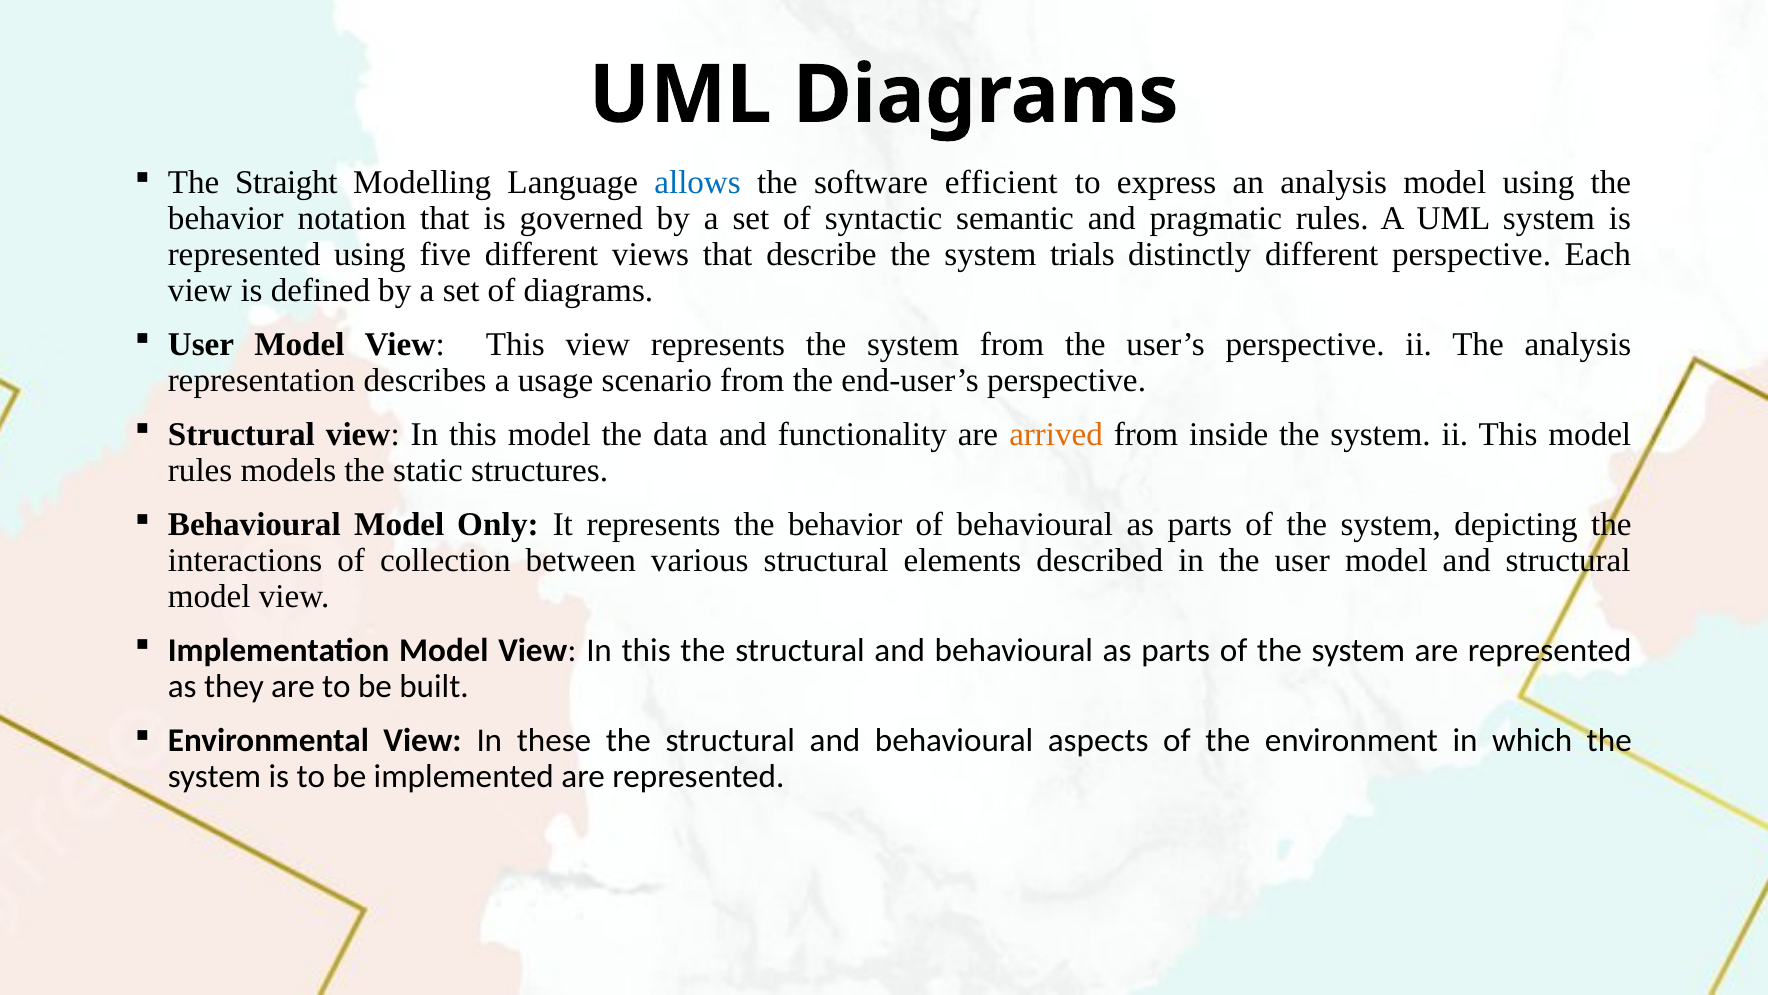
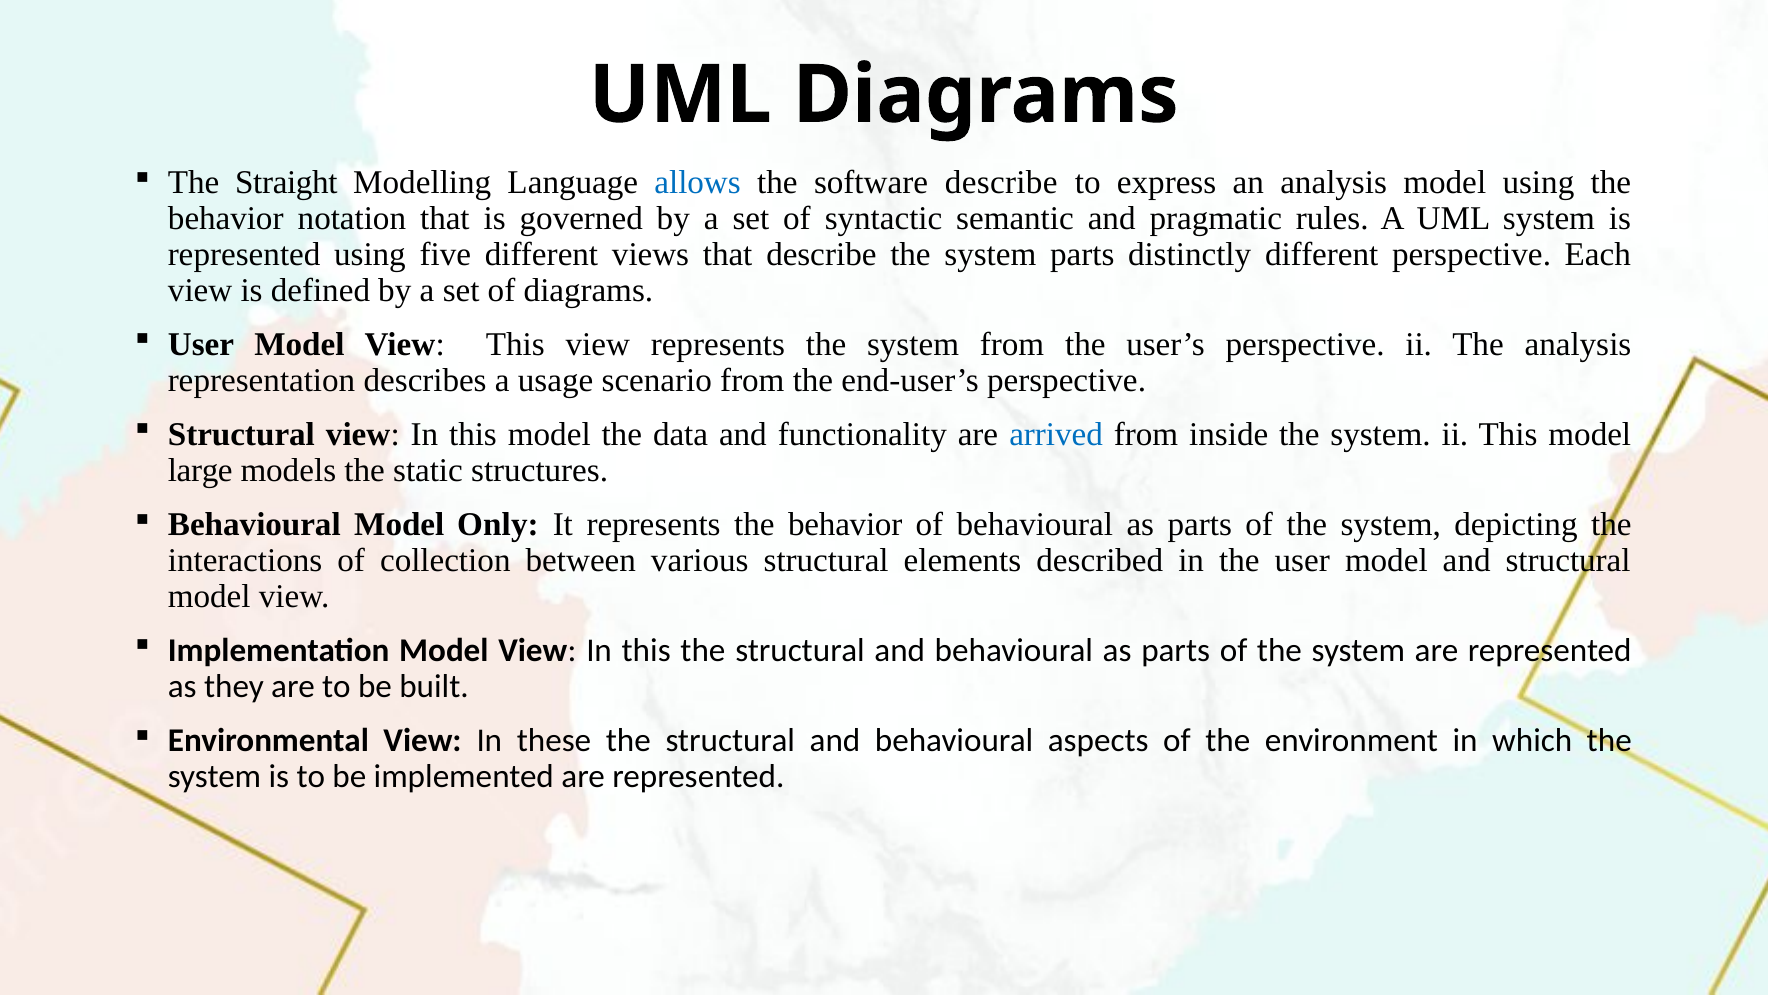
software efficient: efficient -> describe (1001, 183)
system trials: trials -> parts (1082, 255)
arrived colour: orange -> blue (1056, 435)
rules: rules -> large (200, 470)
